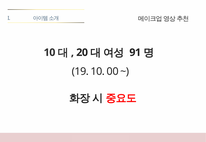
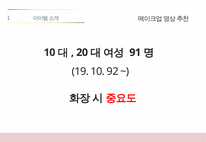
00: 00 -> 92 (113, 72)
